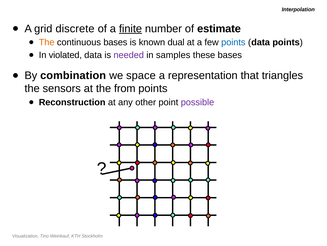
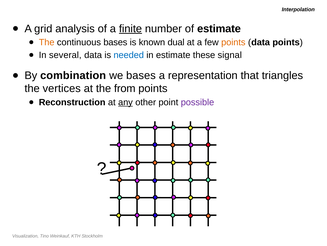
discrete: discrete -> analysis (75, 29)
points colour: blue -> orange (233, 42)
violated: violated -> several (65, 55)
needed colour: purple -> blue (129, 55)
in samples: samples -> estimate (173, 55)
these bases: bases -> signal (230, 55)
we space: space -> bases (141, 75)
sensors: sensors -> vertices (62, 88)
any underline: none -> present (125, 102)
